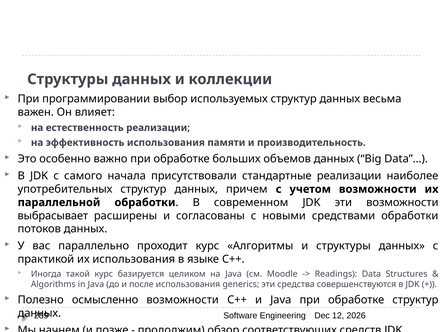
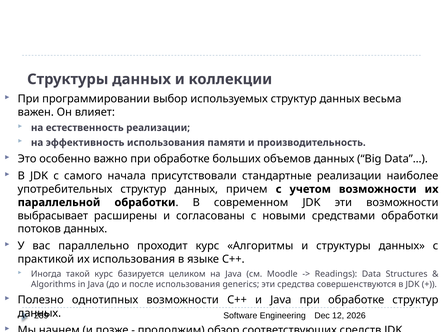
осмысленно: осмысленно -> однотипных (105, 300)
